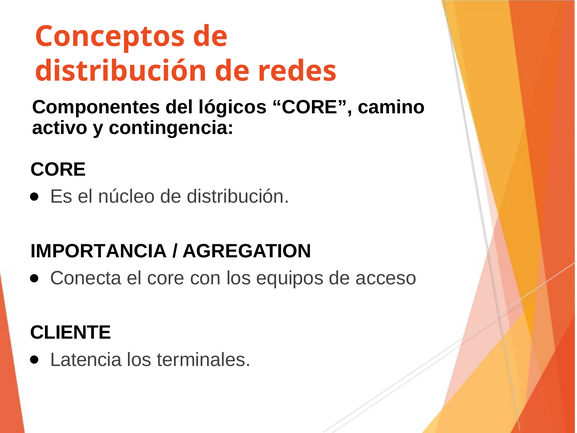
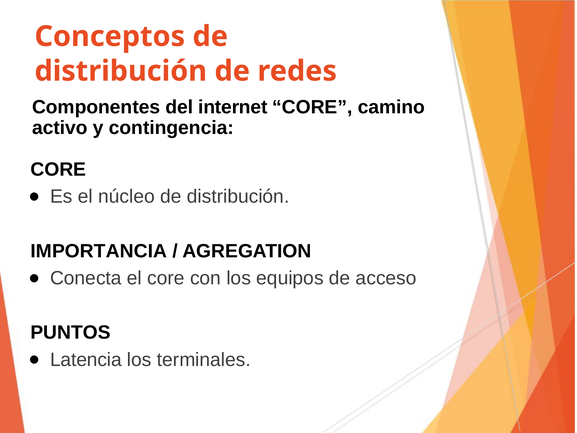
lógicos: lógicos -> internet (233, 107)
CLIENTE: CLIENTE -> PUNTOS (71, 332)
